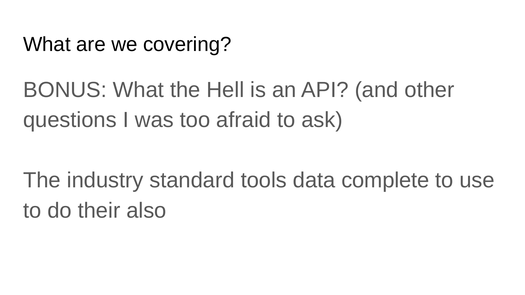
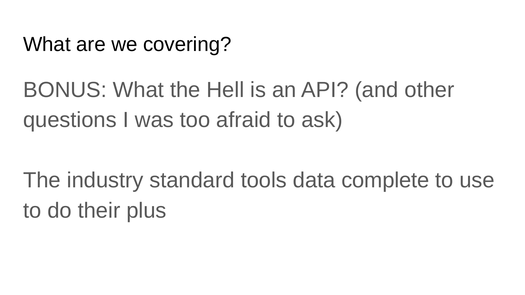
also: also -> plus (146, 211)
